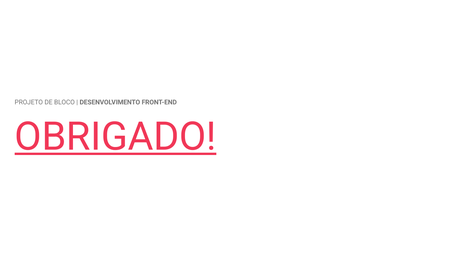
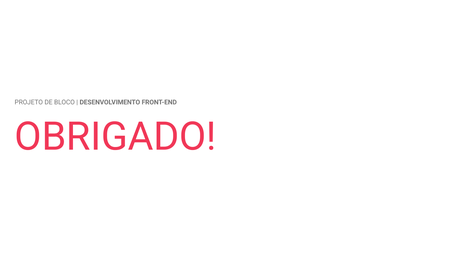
OBRIGADO underline: present -> none (116, 137)
